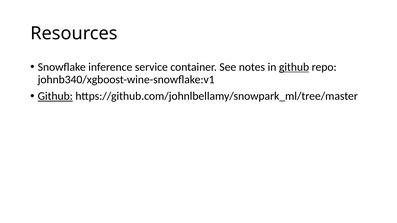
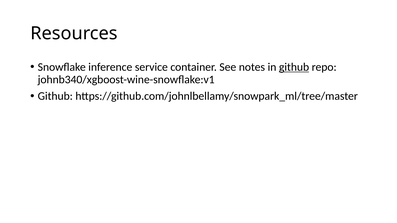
Github underline: present -> none (55, 96)
